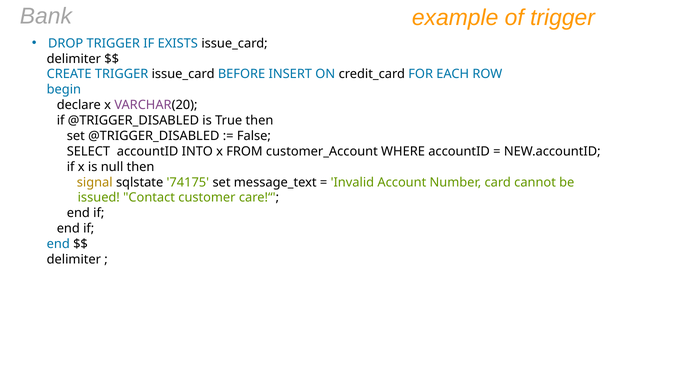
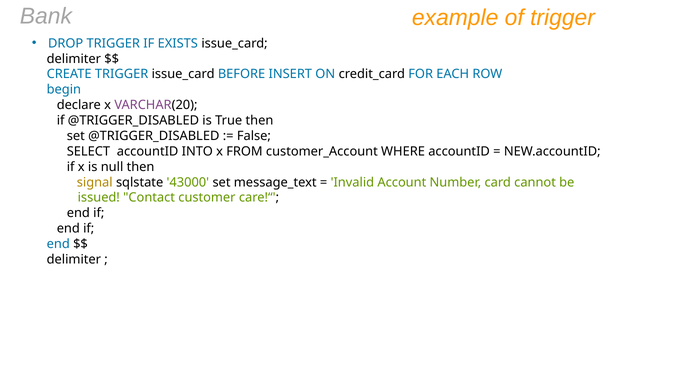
74175: 74175 -> 43000 (188, 182)
